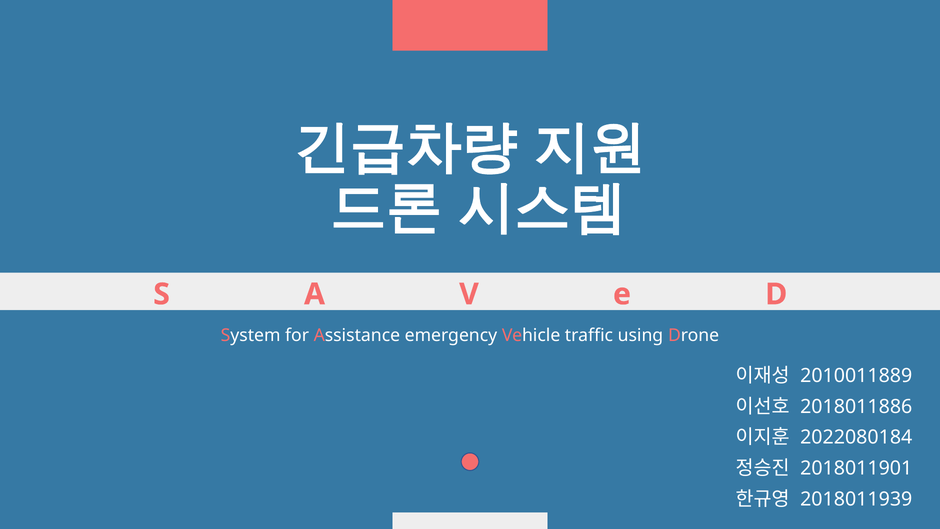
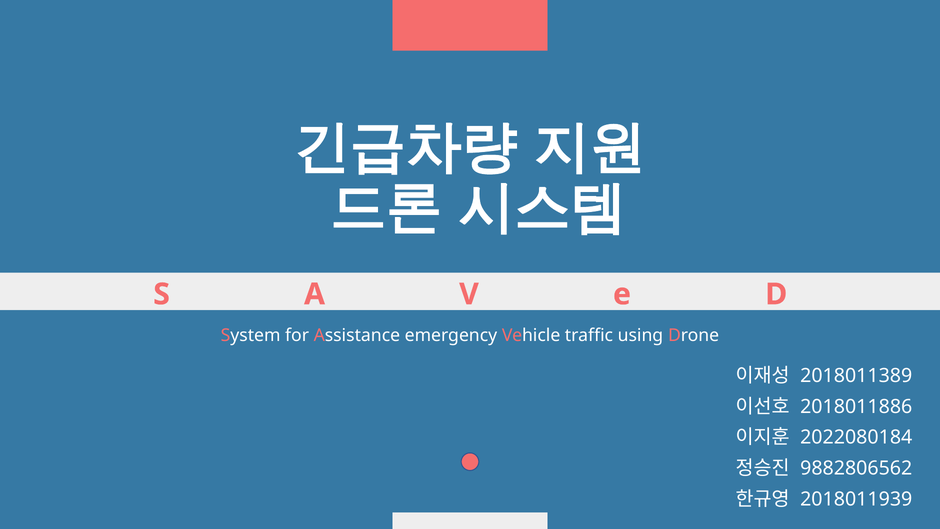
2010011889: 2010011889 -> 2018011389 (856, 375)
2018011901: 2018011901 -> 9882806562 (856, 468)
